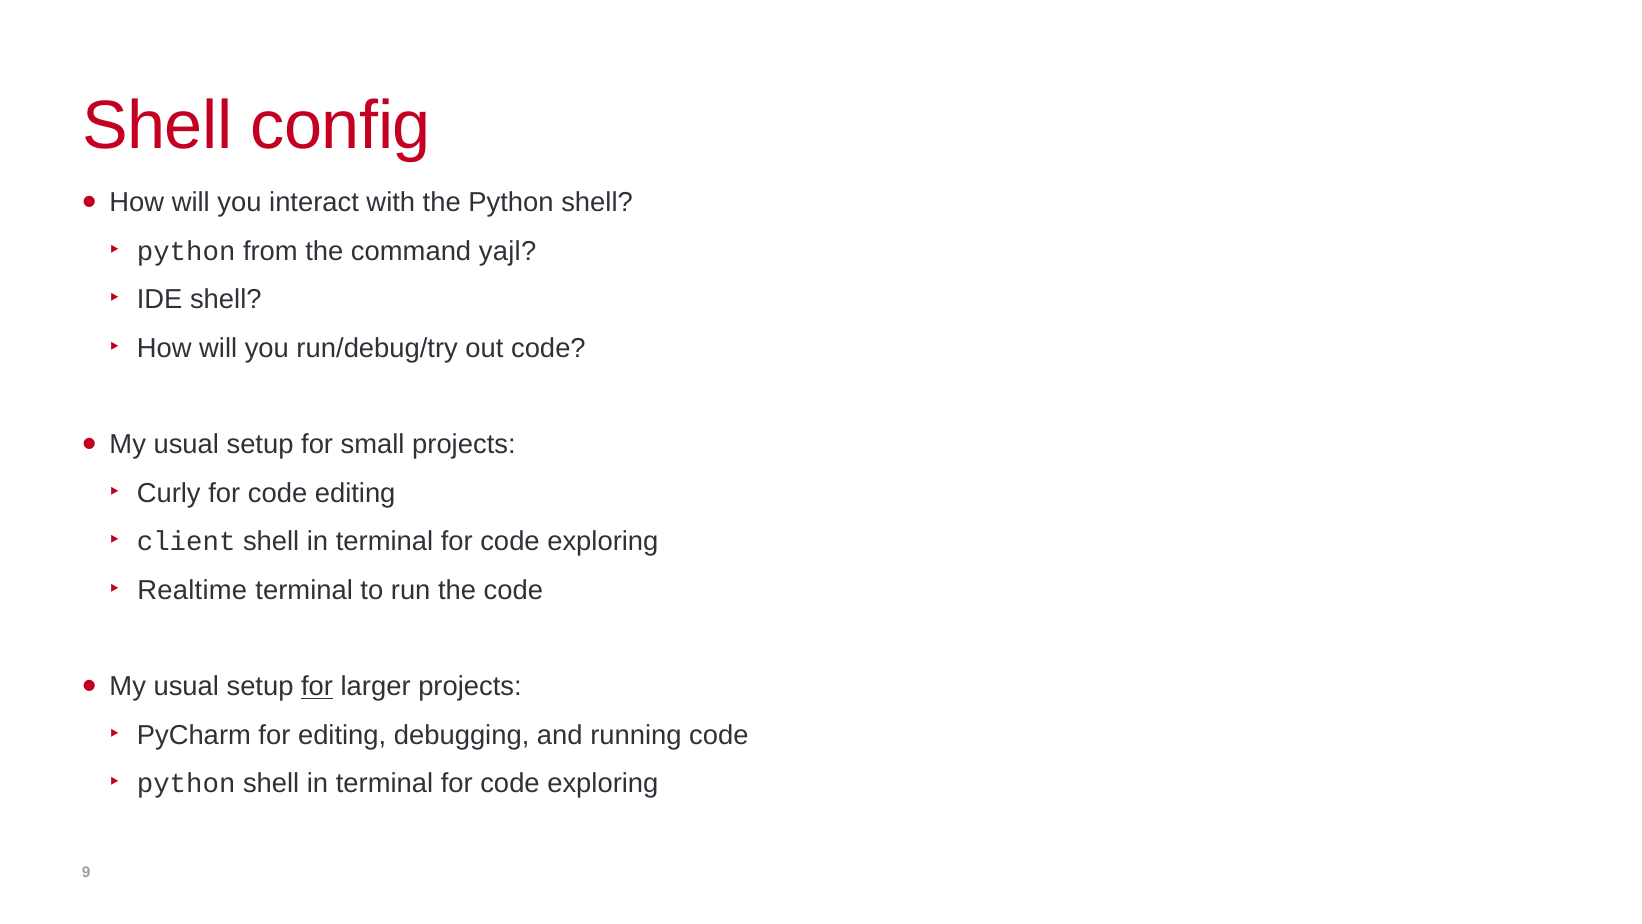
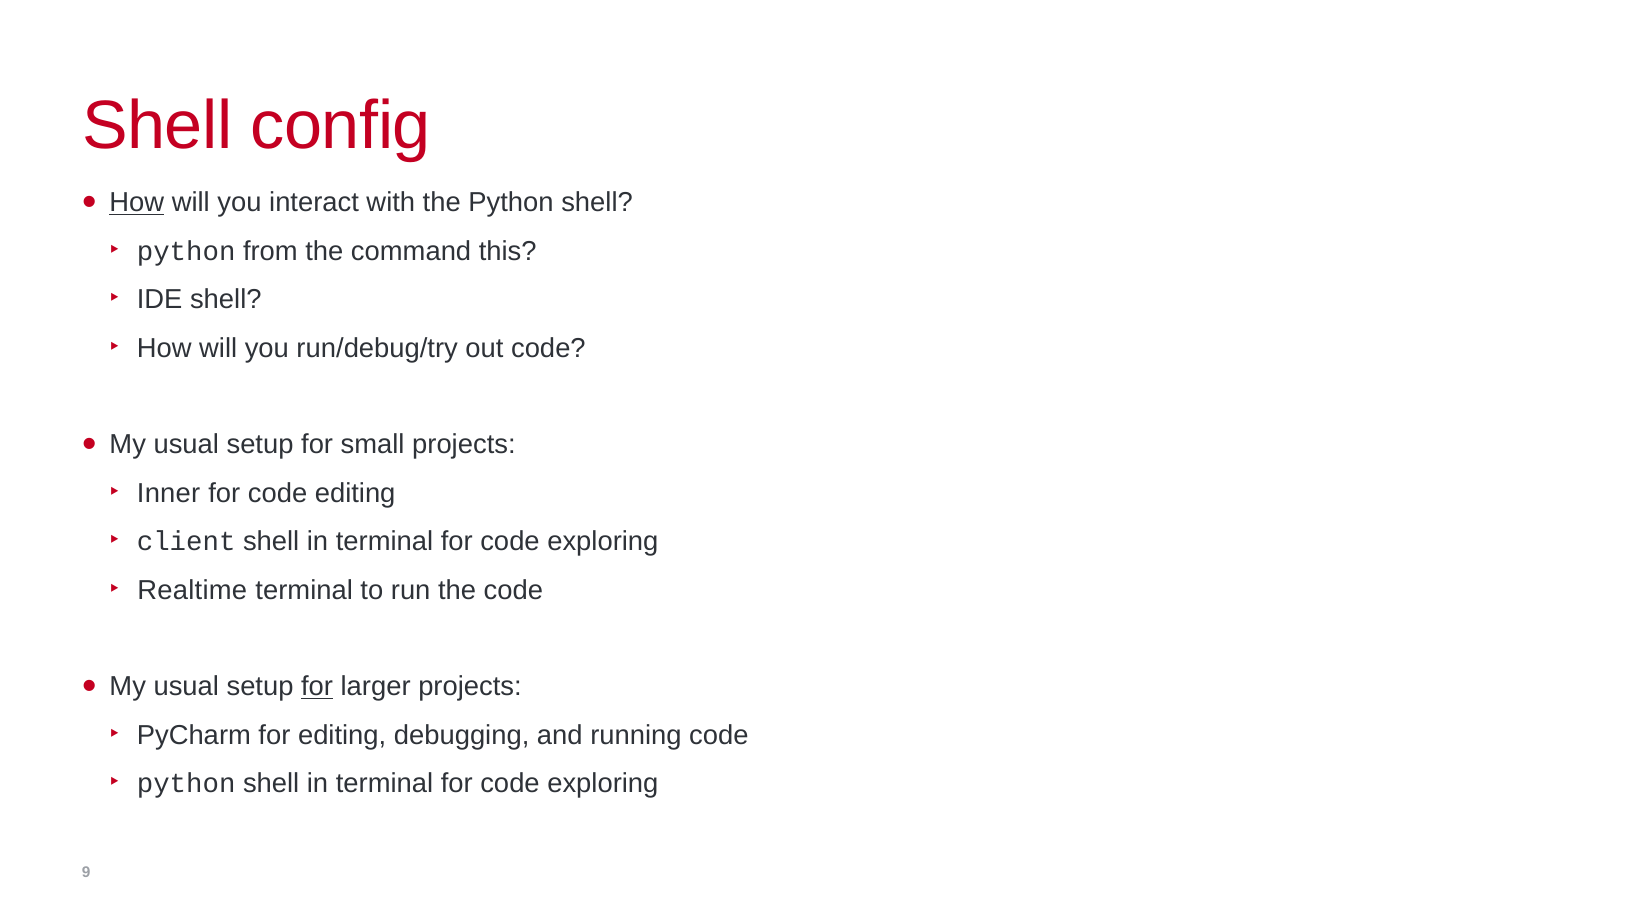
How underline: none -> present (137, 203)
yajl: yajl -> this (508, 251)
Curly: Curly -> Inner (169, 493)
